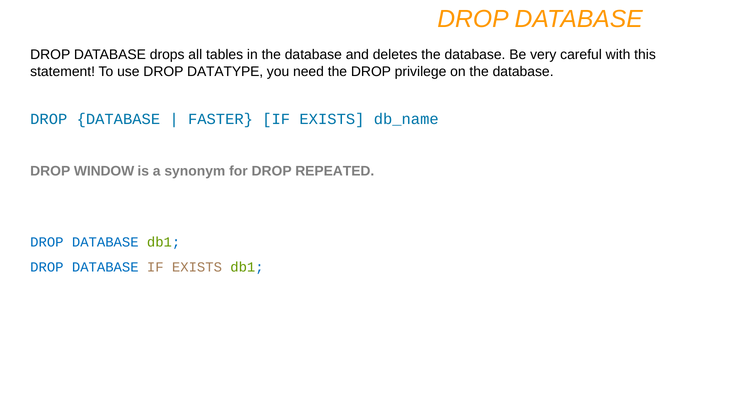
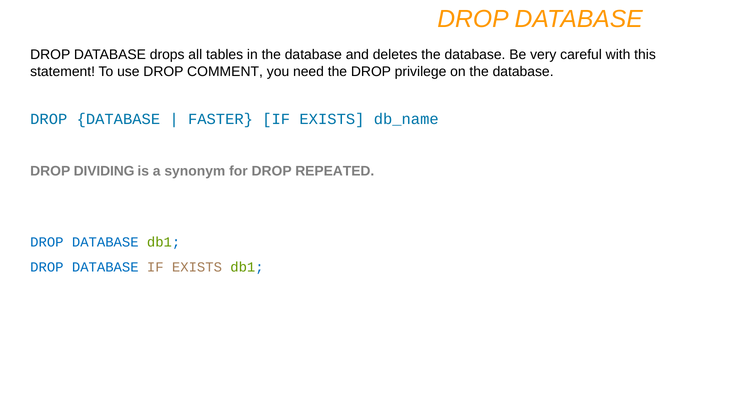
DATATYPE: DATATYPE -> COMMENT (225, 71)
WINDOW: WINDOW -> DIVIDING (104, 171)
